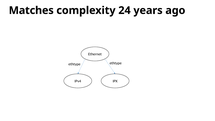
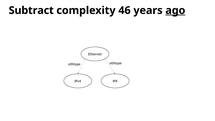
Matches: Matches -> Subtract (31, 10)
24: 24 -> 46 (124, 10)
ago underline: none -> present (175, 10)
